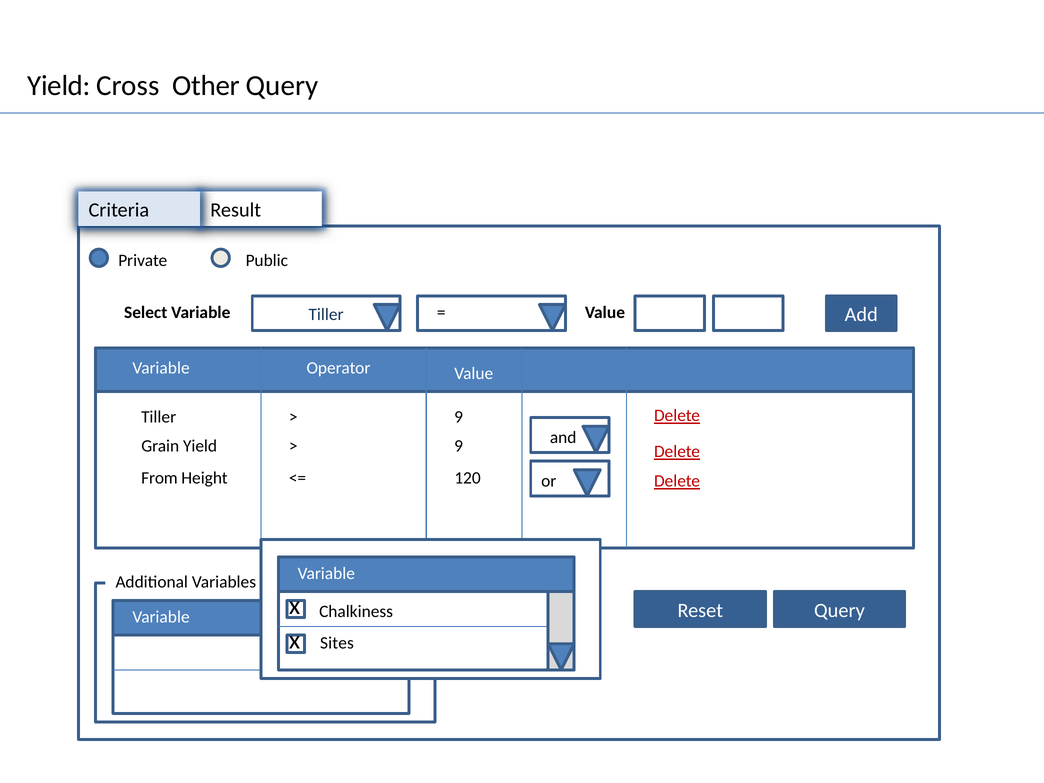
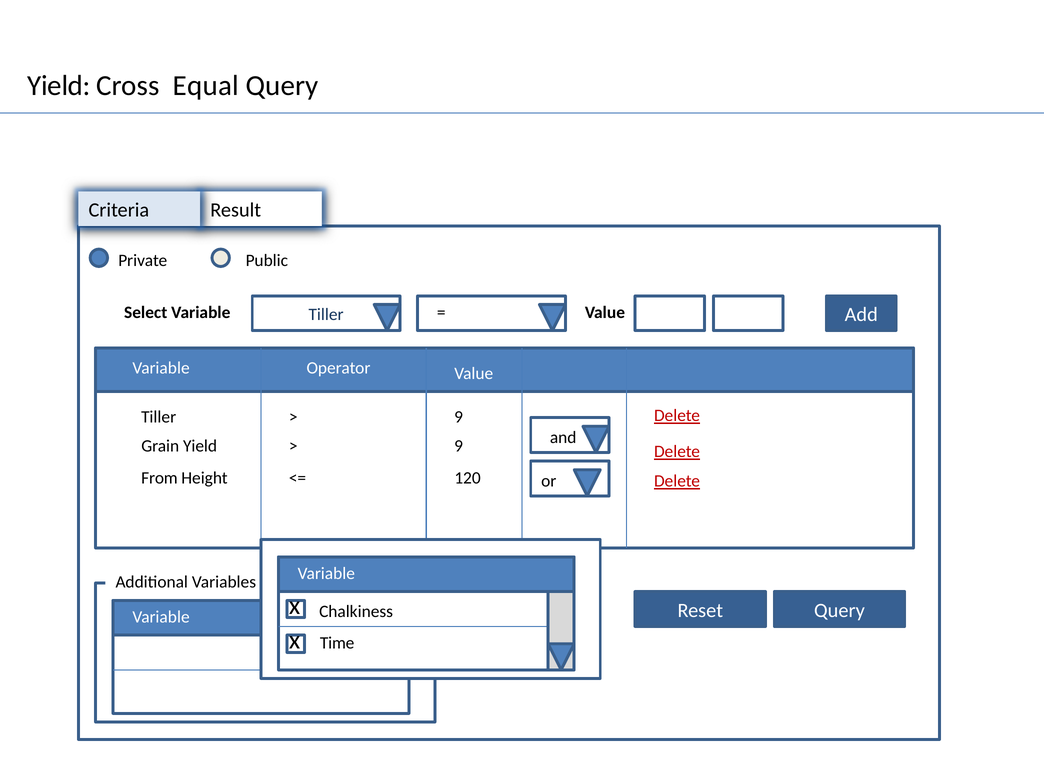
Other: Other -> Equal (206, 85)
Sites: Sites -> Time (337, 643)
